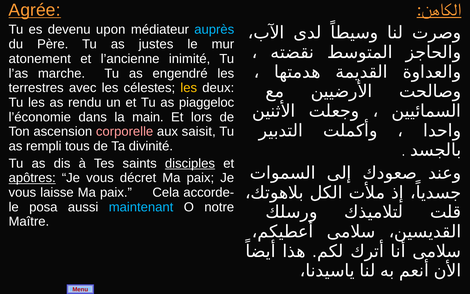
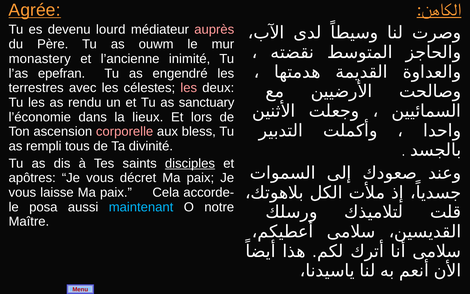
upon: upon -> lourd (111, 30)
auprès colour: light blue -> pink (214, 30)
justes: justes -> ouwm (156, 44)
atonement: atonement -> monastery (40, 59)
marche: marche -> epefran (62, 73)
les colour: yellow -> pink (189, 88)
piaggeloc: piaggeloc -> sanctuary (207, 102)
main: main -> lieux (148, 117)
saisit: saisit -> bless (199, 132)
apôtres underline: present -> none (32, 178)
